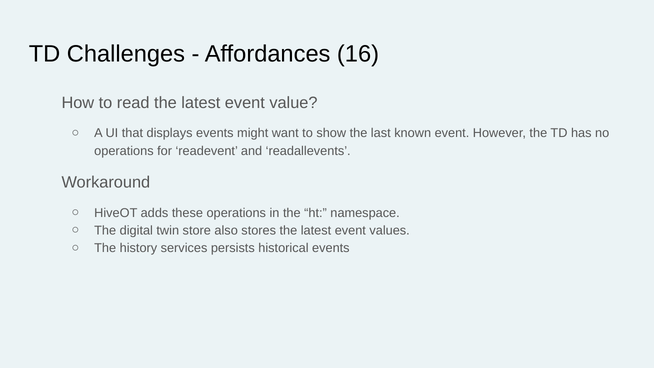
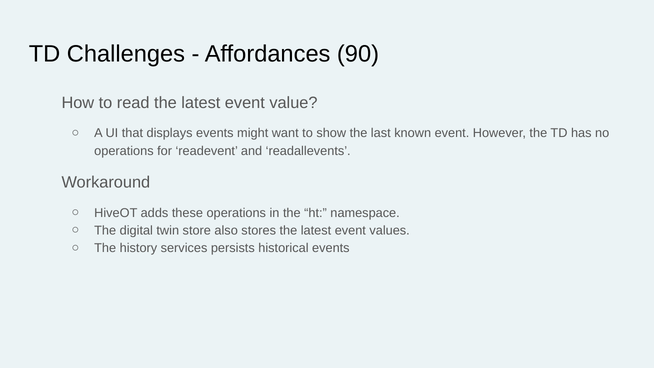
16: 16 -> 90 (358, 54)
